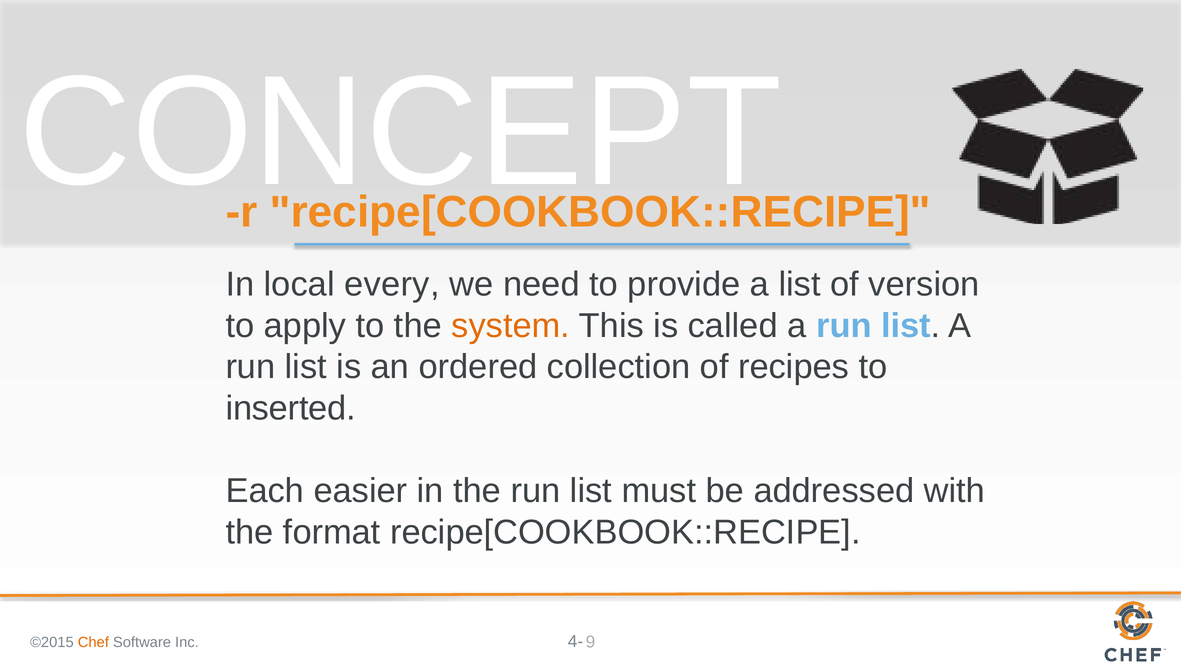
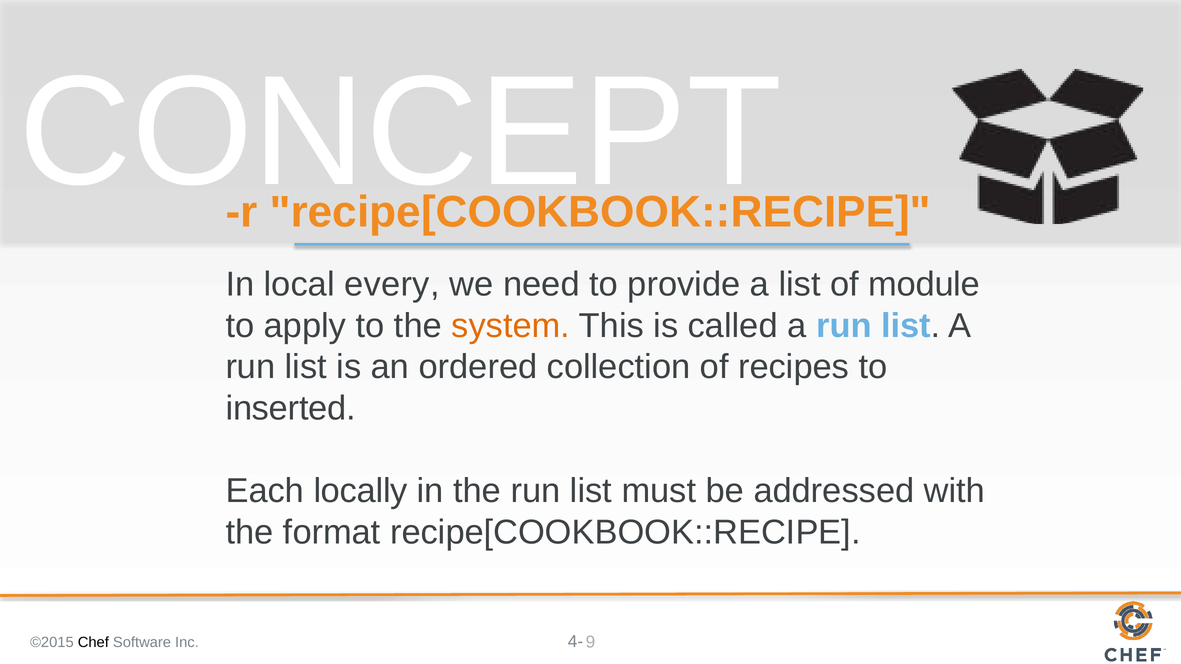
version: version -> module (924, 284)
easier: easier -> locally (361, 491)
Chef colour: orange -> black (93, 643)
